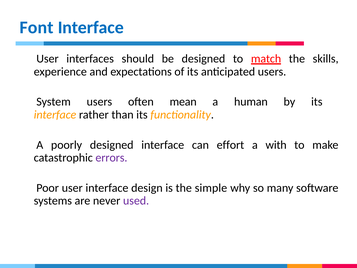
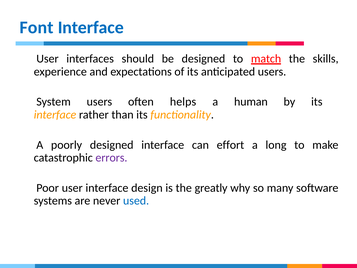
mean: mean -> helps (183, 102)
with: with -> long (276, 145)
simple: simple -> greatly (211, 188)
used colour: purple -> blue (136, 201)
